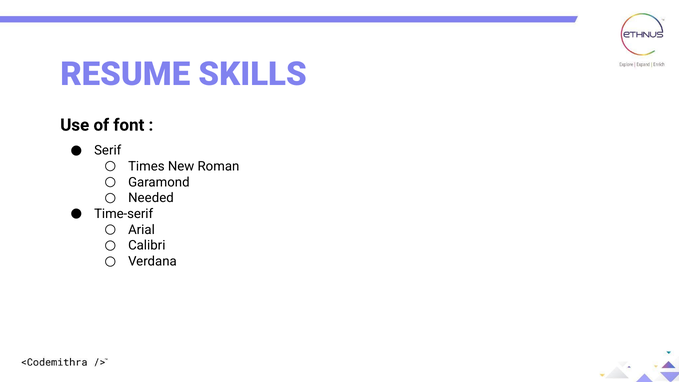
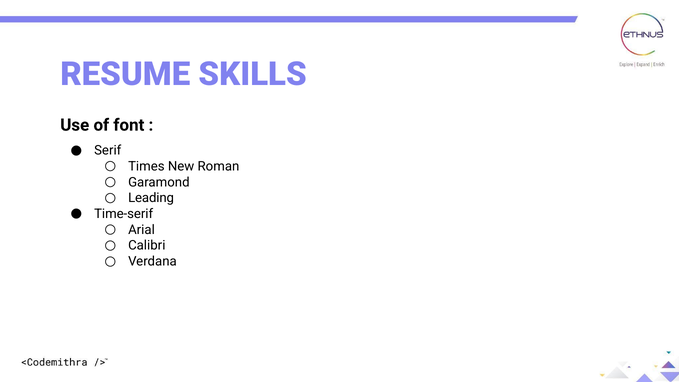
Needed: Needed -> Leading (151, 198)
